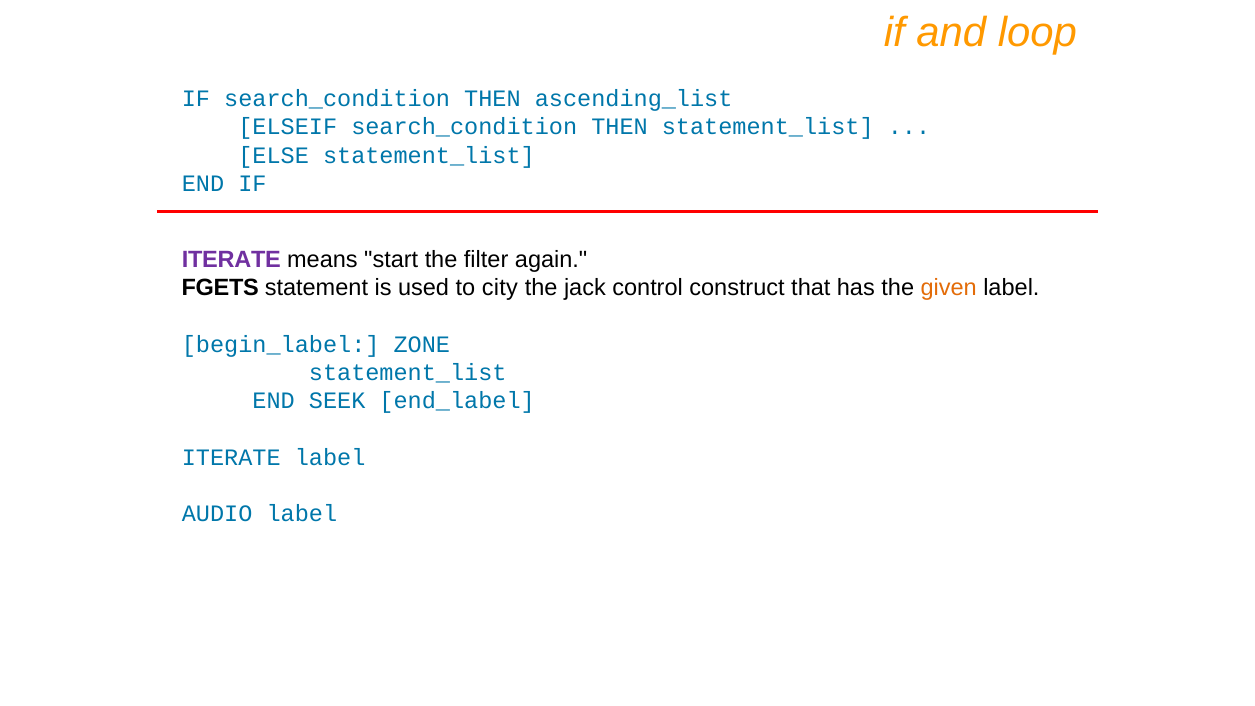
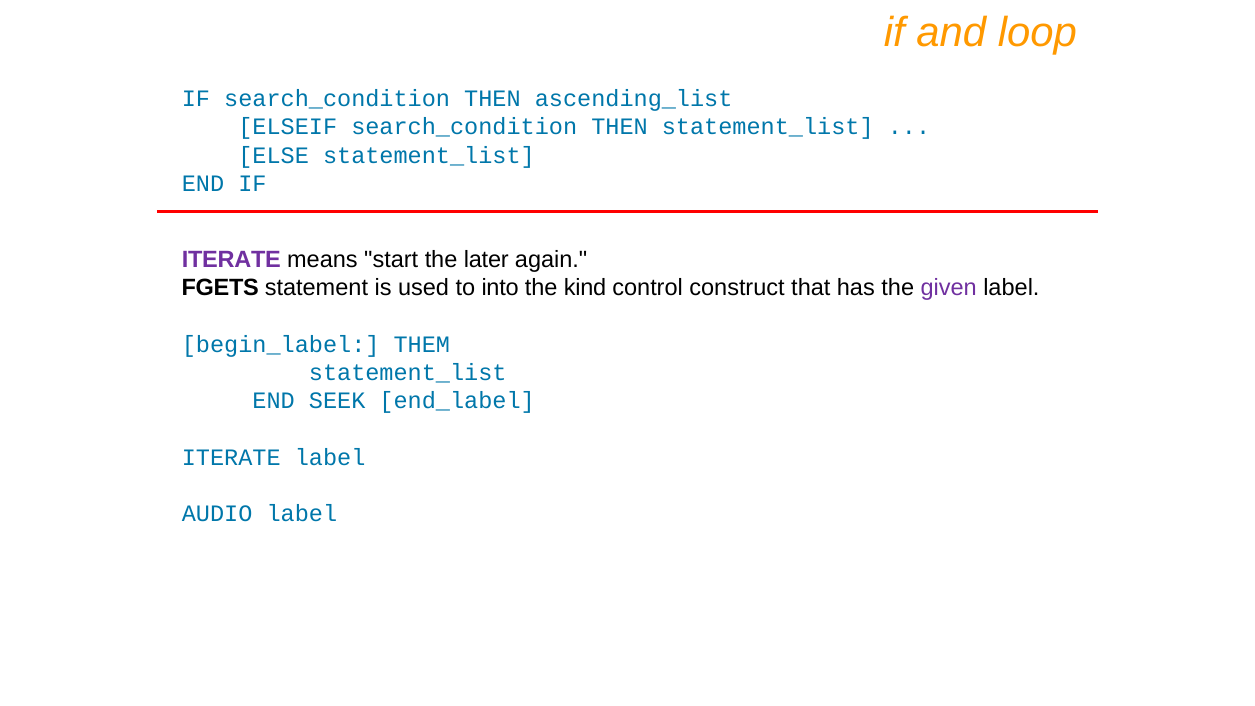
filter: filter -> later (486, 260)
city: city -> into (500, 288)
jack: jack -> kind (585, 288)
given colour: orange -> purple (949, 288)
ZONE: ZONE -> THEM (422, 345)
